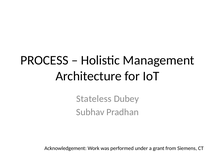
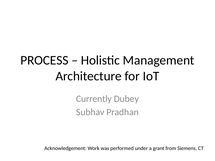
Stateless: Stateless -> Currently (94, 99)
